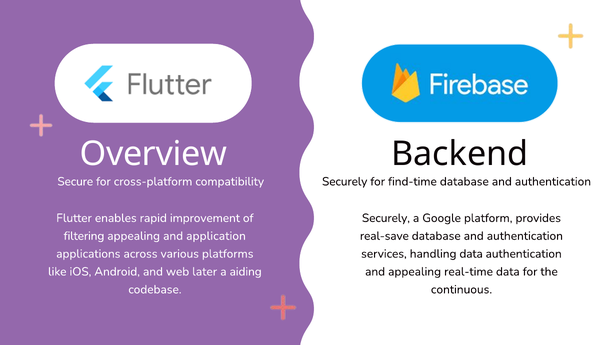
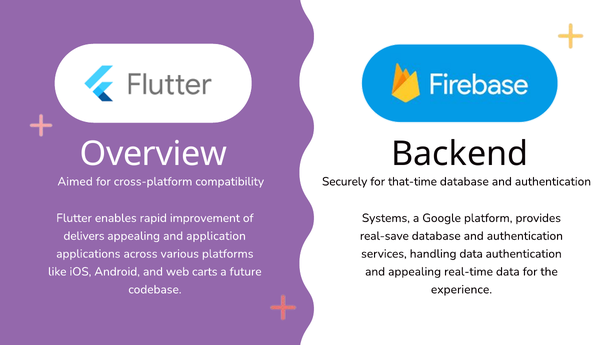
Secure: Secure -> Aimed (75, 181)
find-time: find-time -> that-time (412, 181)
Securely: Securely -> Systems (386, 218)
filtering: filtering -> delivers (84, 236)
later: later -> carts (205, 271)
aiding: aiding -> future (246, 271)
continuous: continuous -> experience (461, 289)
